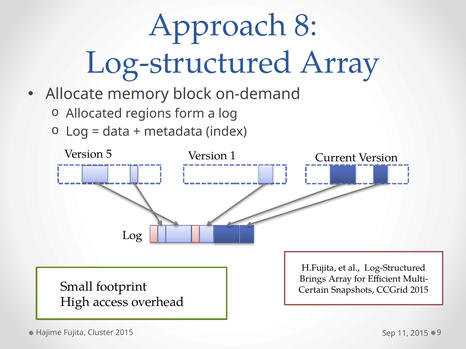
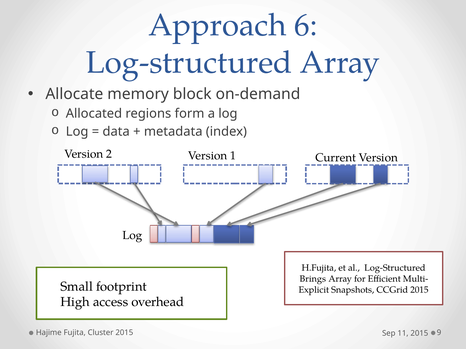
8: 8 -> 6 (306, 25)
5: 5 -> 2 (109, 154)
Certain: Certain -> Explicit (314, 290)
